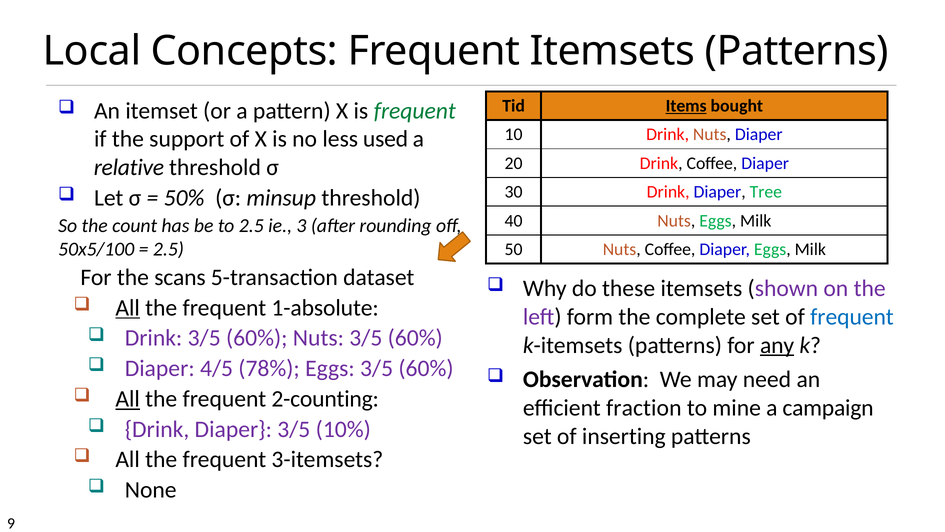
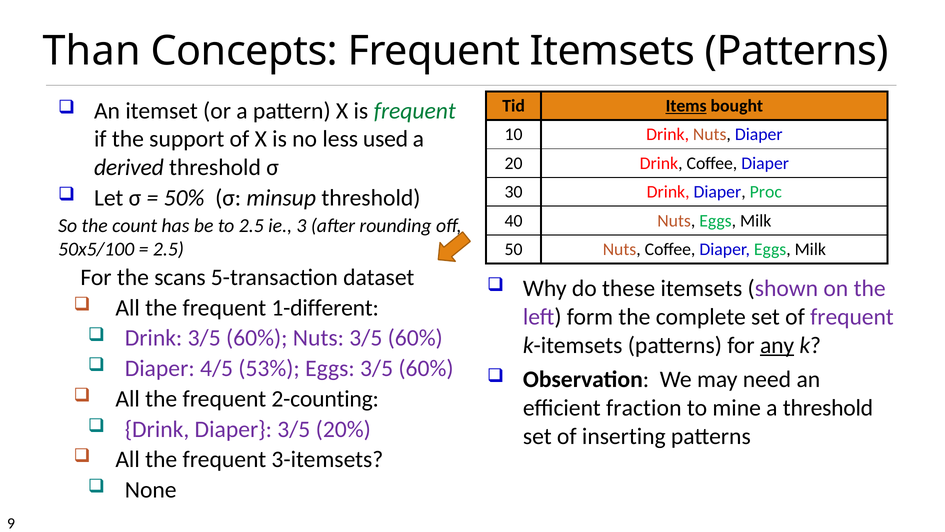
Local: Local -> Than (92, 51)
relative: relative -> derived (129, 167)
Tree: Tree -> Proc (766, 192)
All underline: present -> none (128, 308)
1-absolute: 1-absolute -> 1-different (325, 308)
frequent colour: blue -> purple (852, 317)
78%: 78% -> 53% (269, 368)
All underline: present -> none (128, 399)
a campaign: campaign -> threshold (828, 408)
10%: 10% -> 20% (343, 429)
